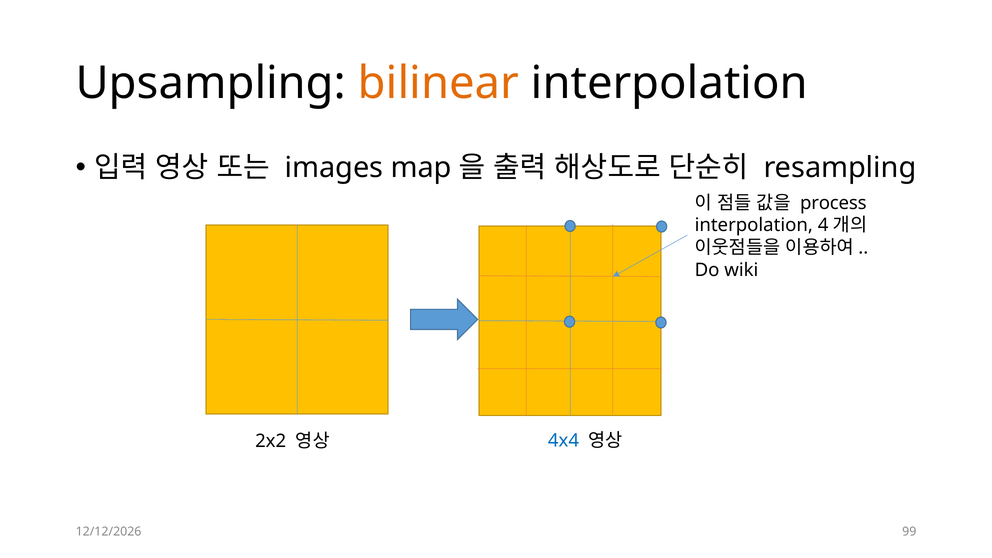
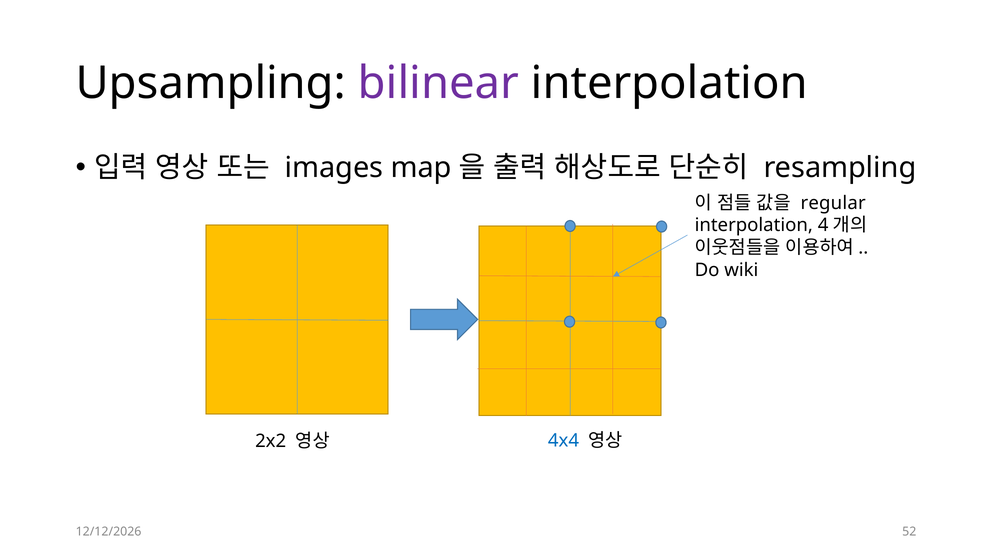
bilinear colour: orange -> purple (439, 83)
process: process -> regular (833, 203)
99: 99 -> 52 (909, 532)
